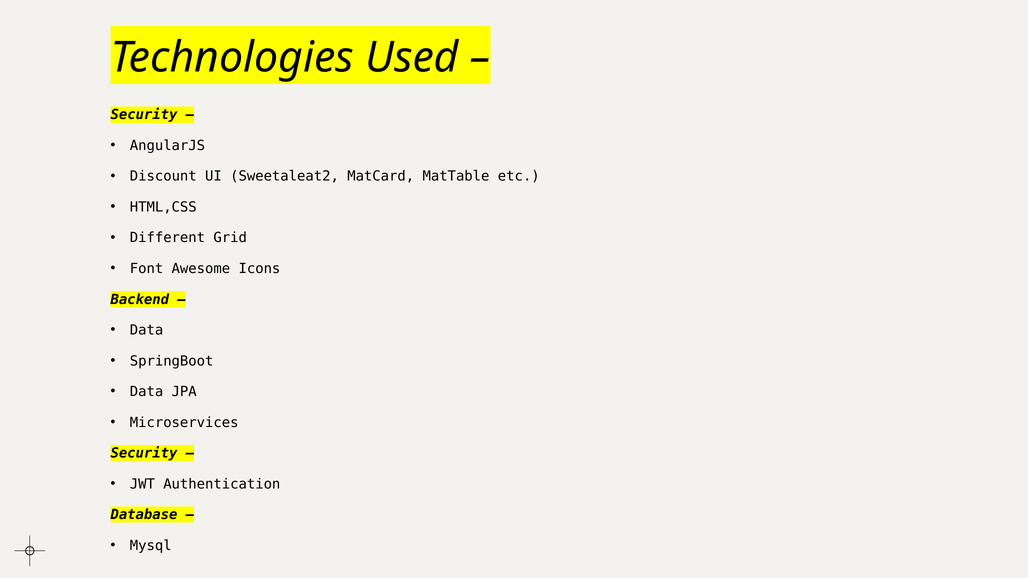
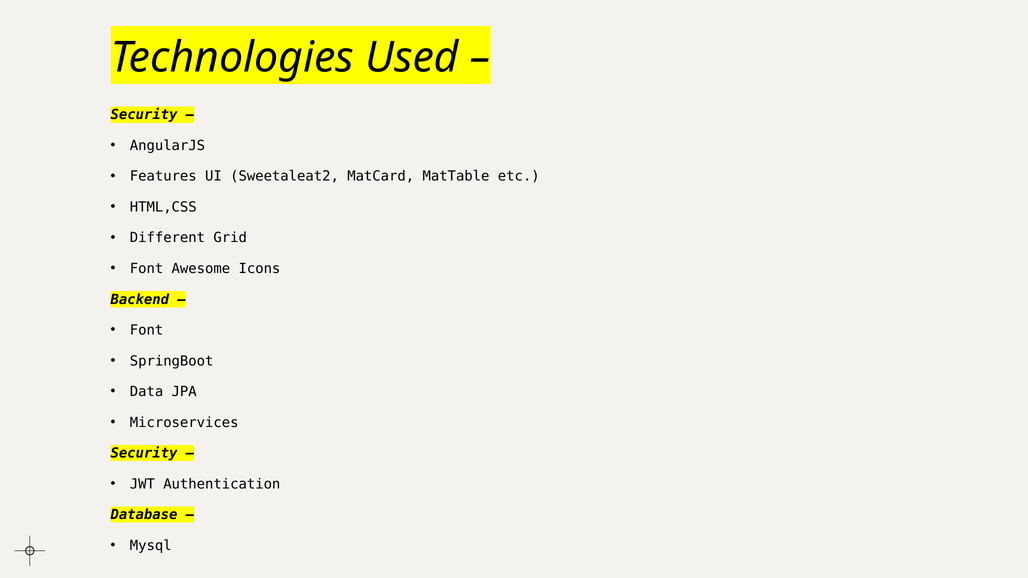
Discount: Discount -> Features (163, 176)
Data: Data -> Font (147, 330)
